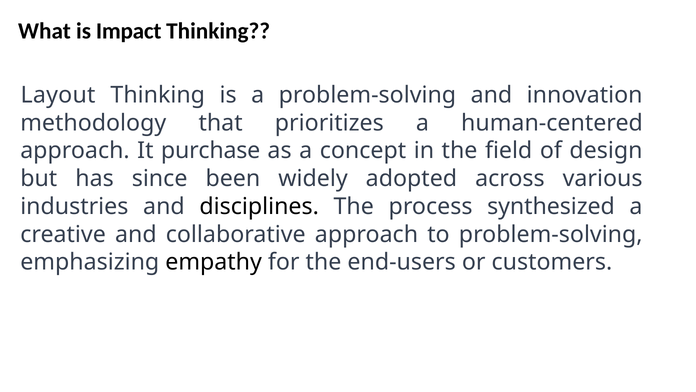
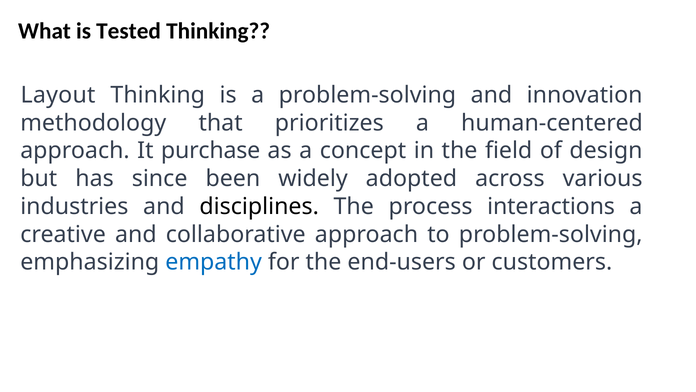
Impact: Impact -> Tested (129, 31)
synthesized: synthesized -> interactions (551, 206)
empathy colour: black -> blue (214, 262)
